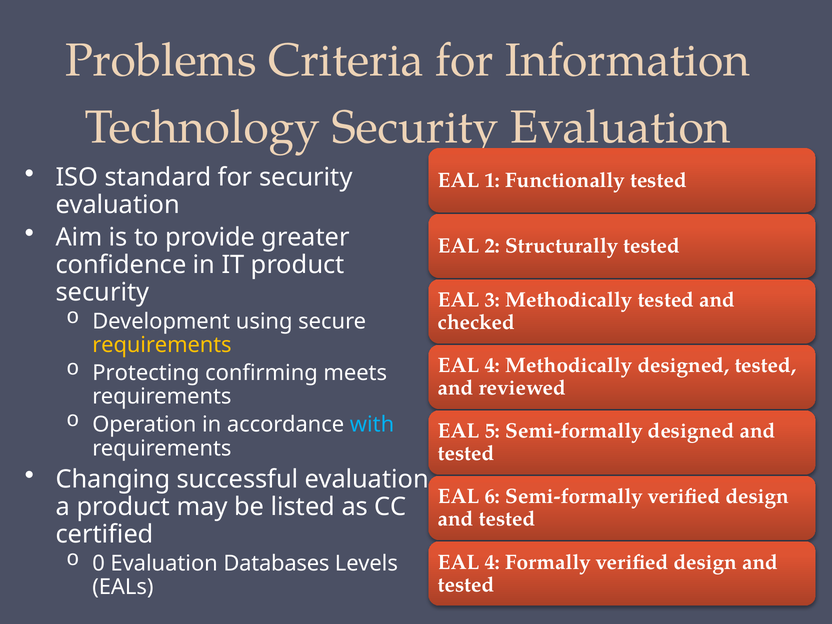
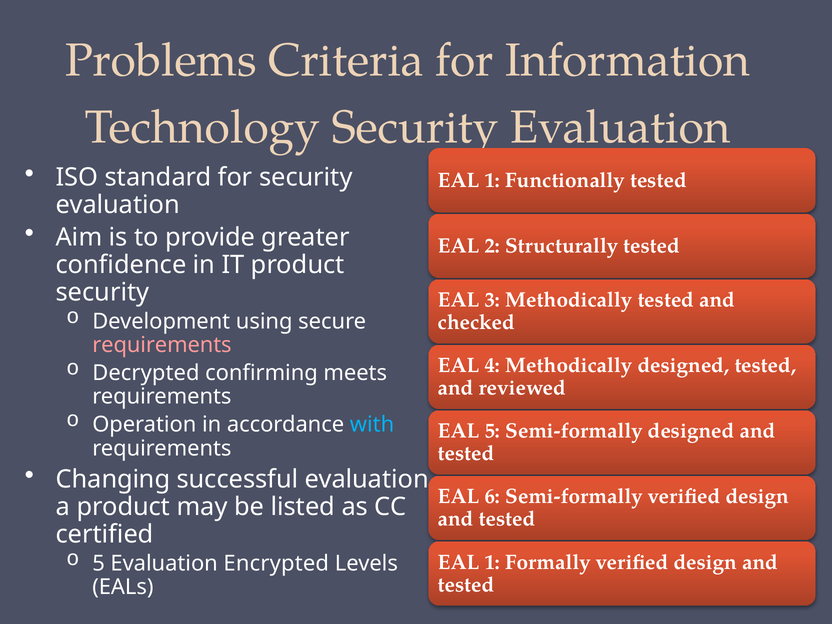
requirements colour: yellow -> pink (162, 345)
Protecting: Protecting -> Decrypted (146, 373)
0: 0 -> 5 (99, 563)
Databases: Databases -> Encrypted (276, 563)
4: 4 -> 1 (492, 562)
